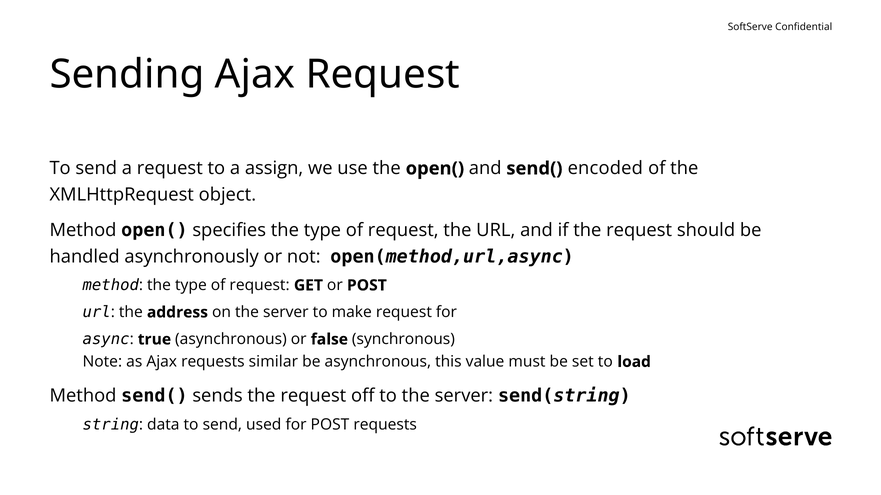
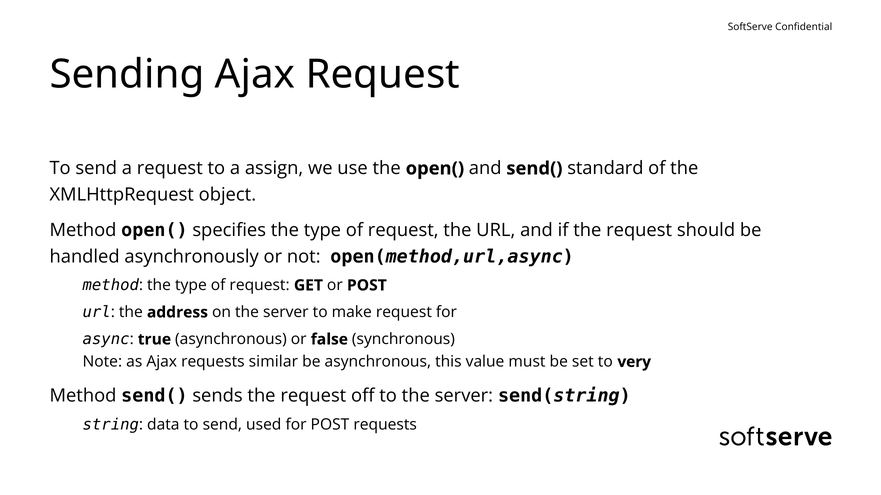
encoded: encoded -> standard (605, 169)
load: load -> very (634, 362)
